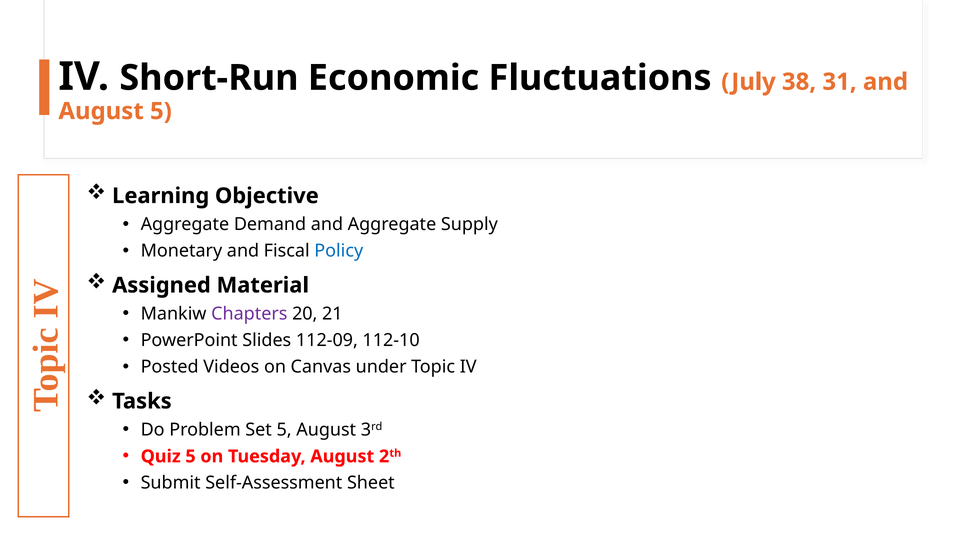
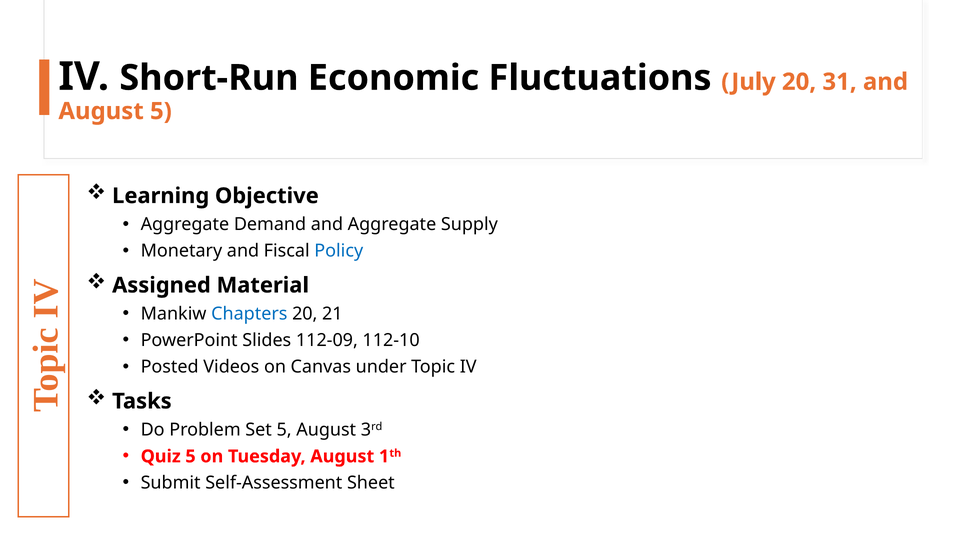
July 38: 38 -> 20 (799, 82)
Chapters colour: purple -> blue (249, 314)
2: 2 -> 1 (384, 457)
